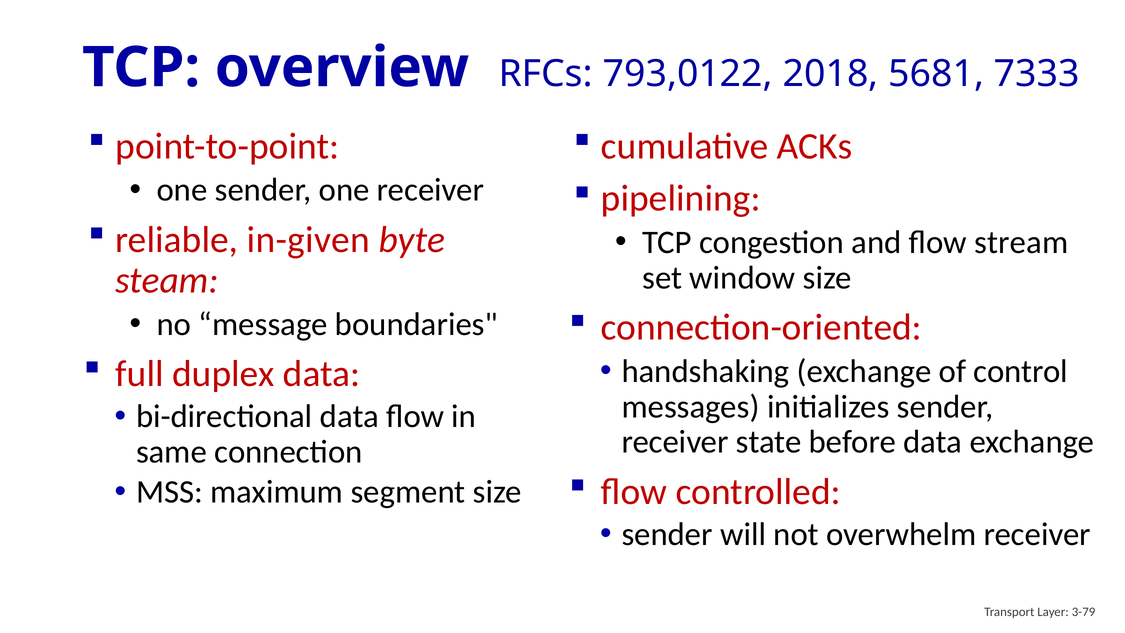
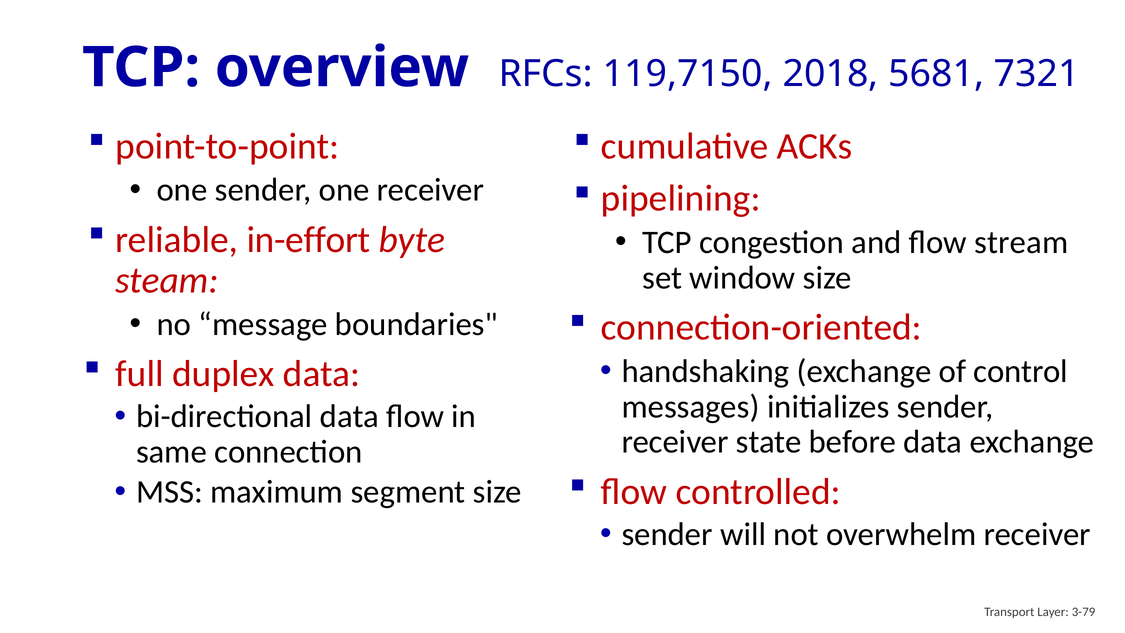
793,0122: 793,0122 -> 119,7150 (688, 74)
7333: 7333 -> 7321 (1037, 74)
in-given: in-given -> in-effort (309, 240)
